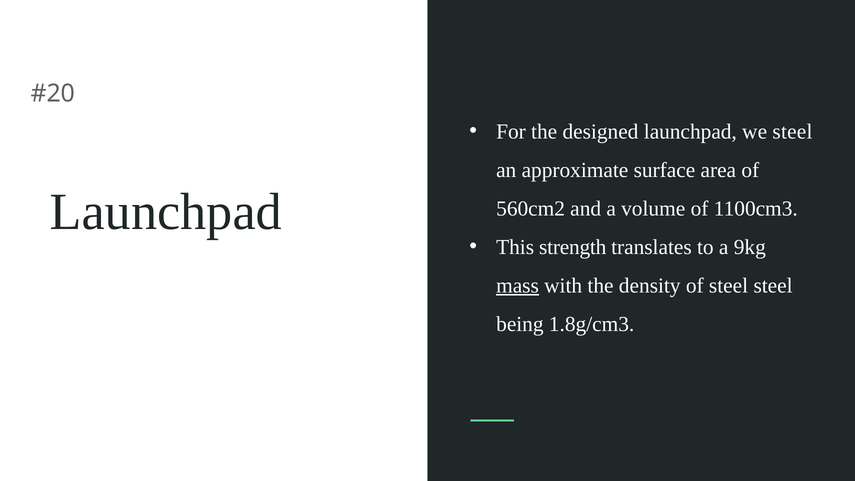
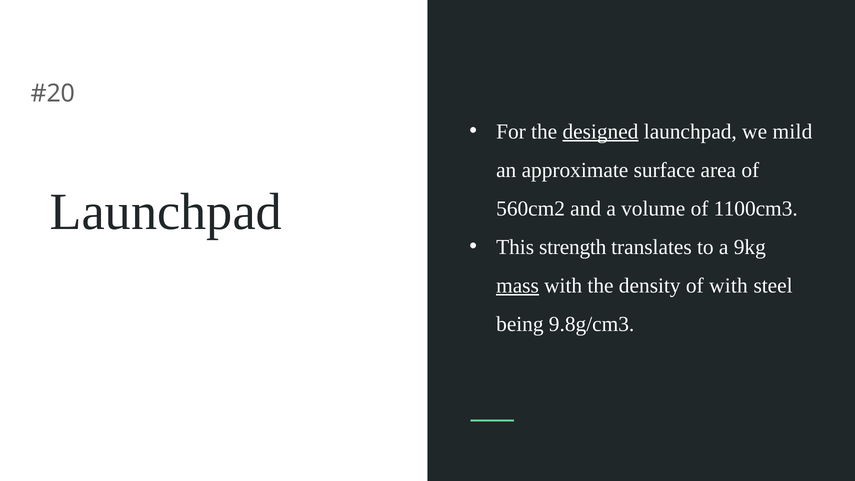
designed underline: none -> present (600, 132)
we steel: steel -> mild (792, 132)
of steel: steel -> with (728, 285)
1.8g/cm3: 1.8g/cm3 -> 9.8g/cm3 (592, 324)
